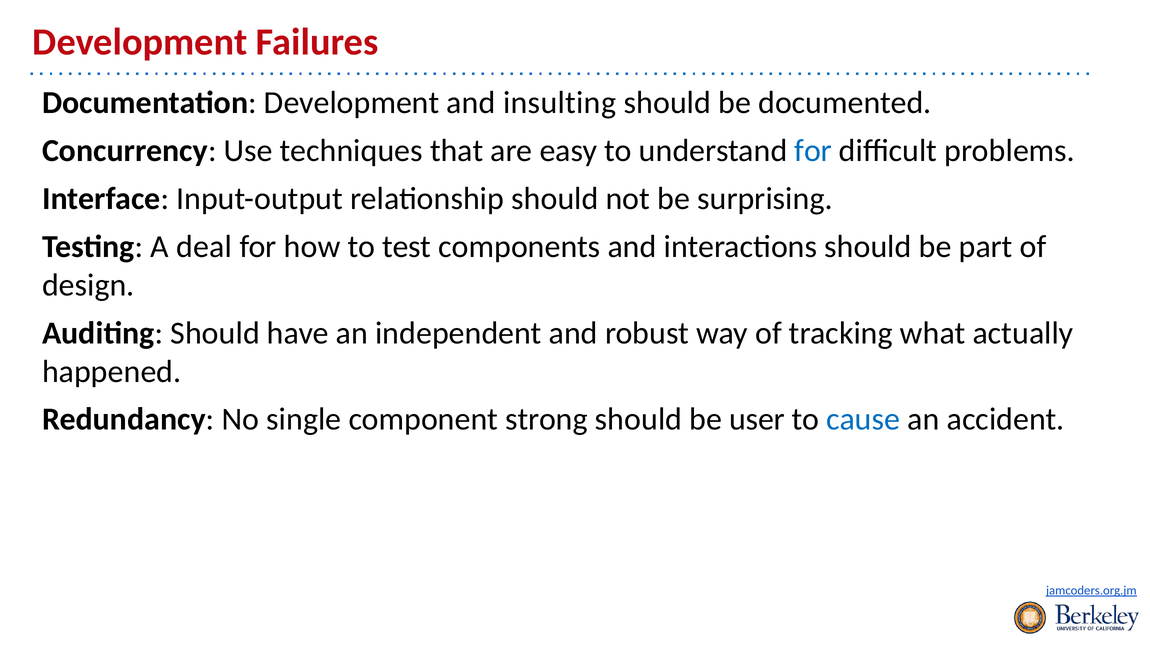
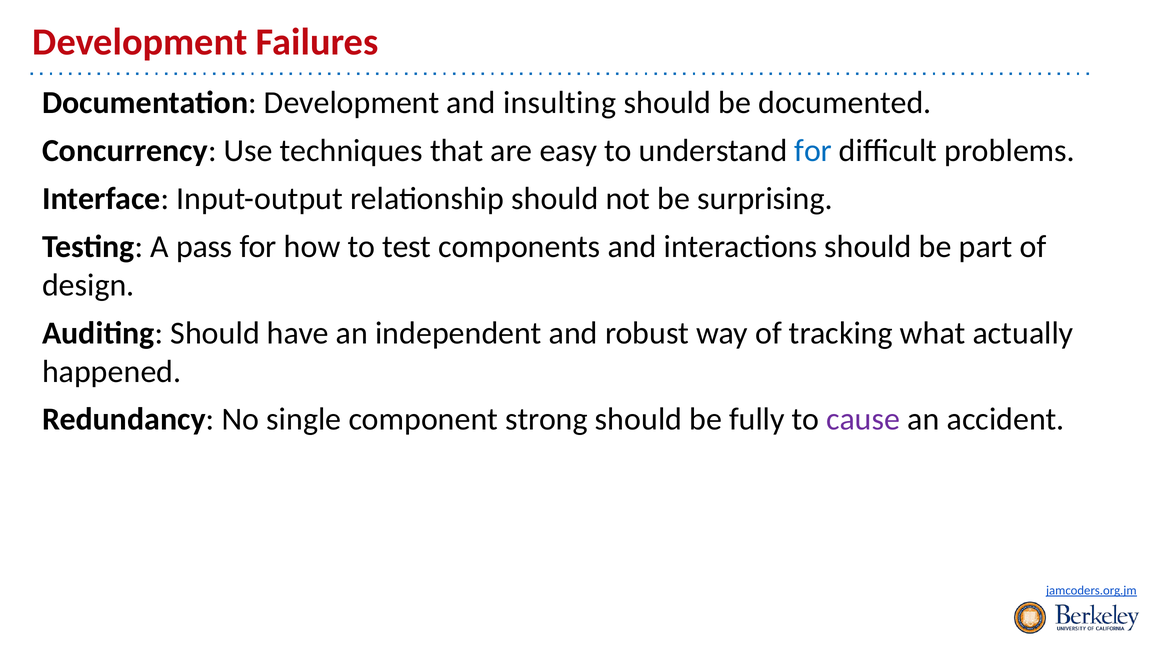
deal: deal -> pass (204, 247)
user: user -> fully (757, 419)
cause colour: blue -> purple (863, 419)
